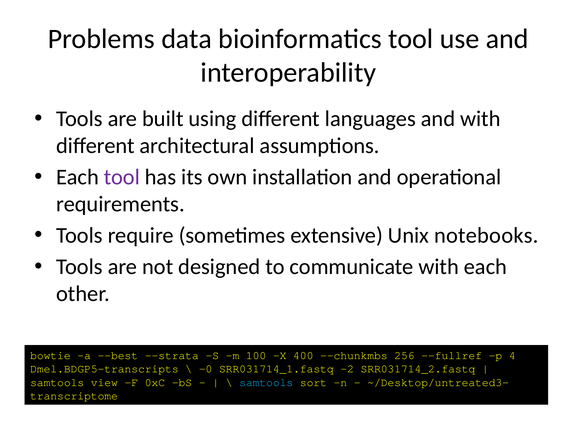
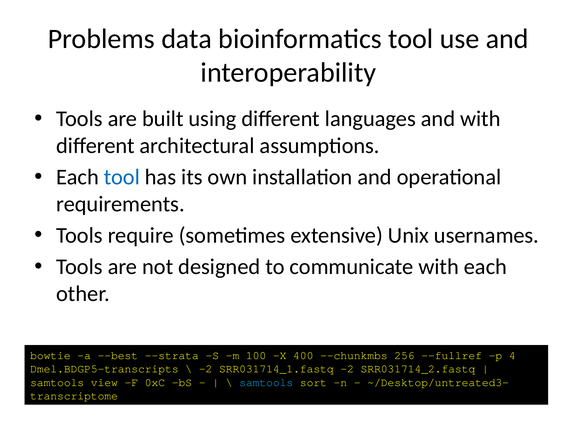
tool colour: purple -> blue (122, 177)
notebooks: notebooks -> usernames (486, 235)
-0: -0 -> -2 (206, 369)
